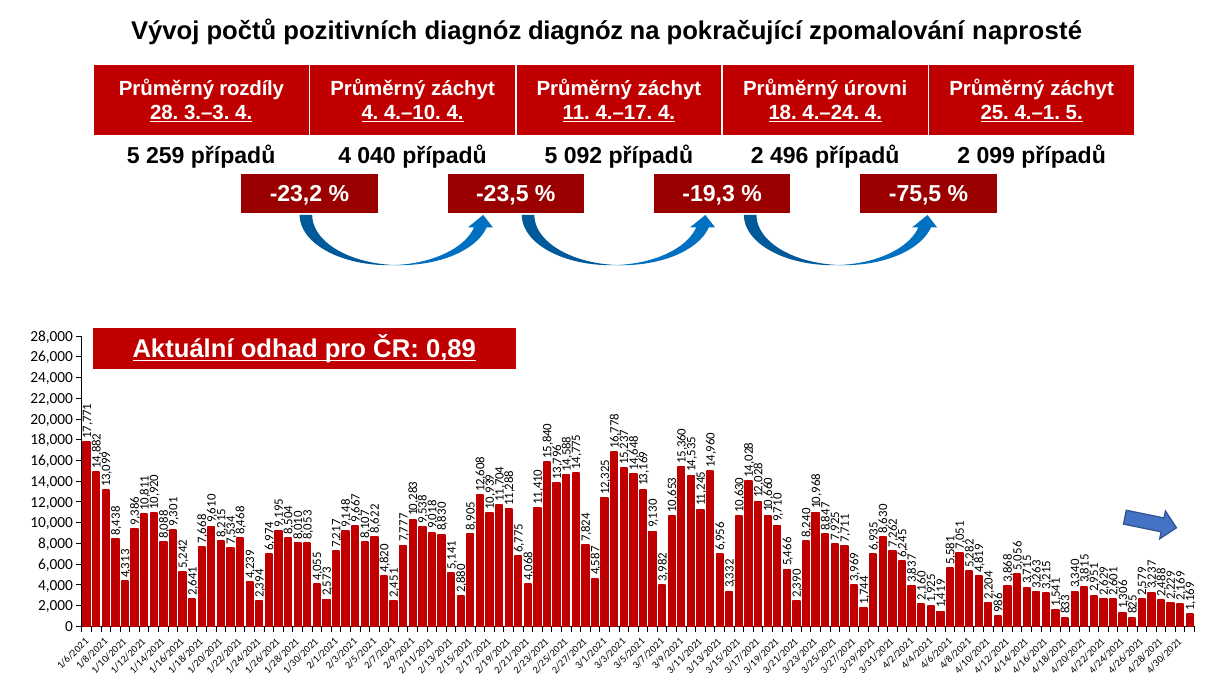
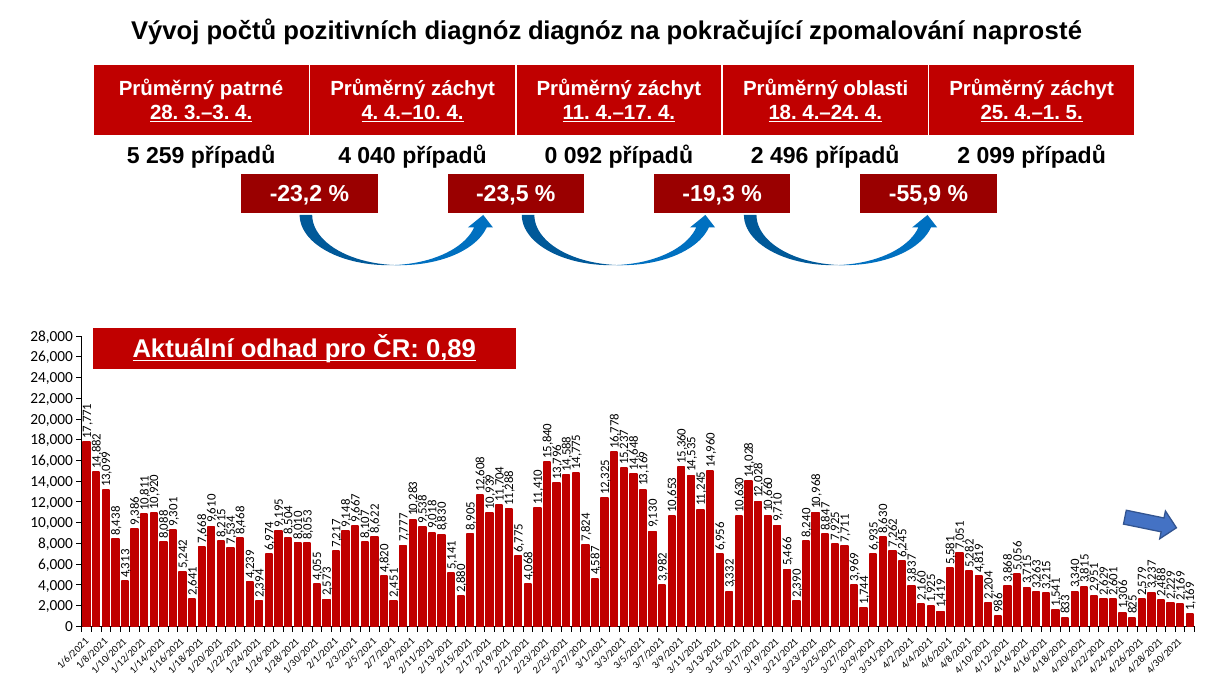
rozdíly: rozdíly -> patrné (252, 89)
úrovni: úrovni -> oblasti (876, 89)
případů 5: 5 -> 0 (551, 156)
-75,5: -75,5 -> -55,9 (915, 194)
